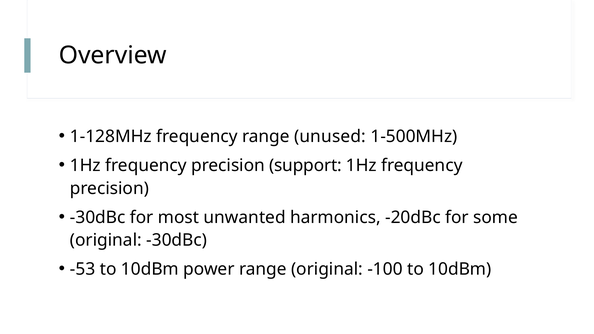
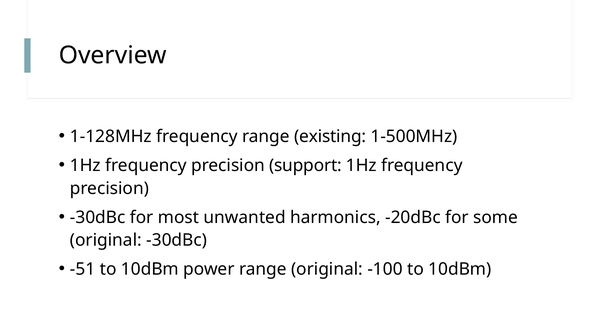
unused: unused -> existing (330, 137)
-53: -53 -> -51 (83, 269)
